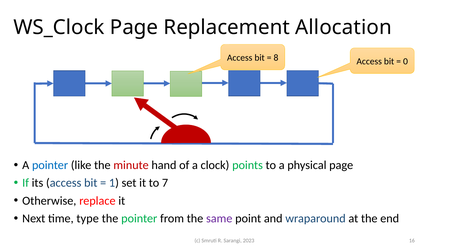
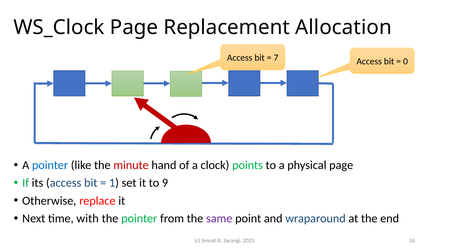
8: 8 -> 7 (276, 58)
7: 7 -> 9 (165, 183)
type: type -> with (88, 219)
